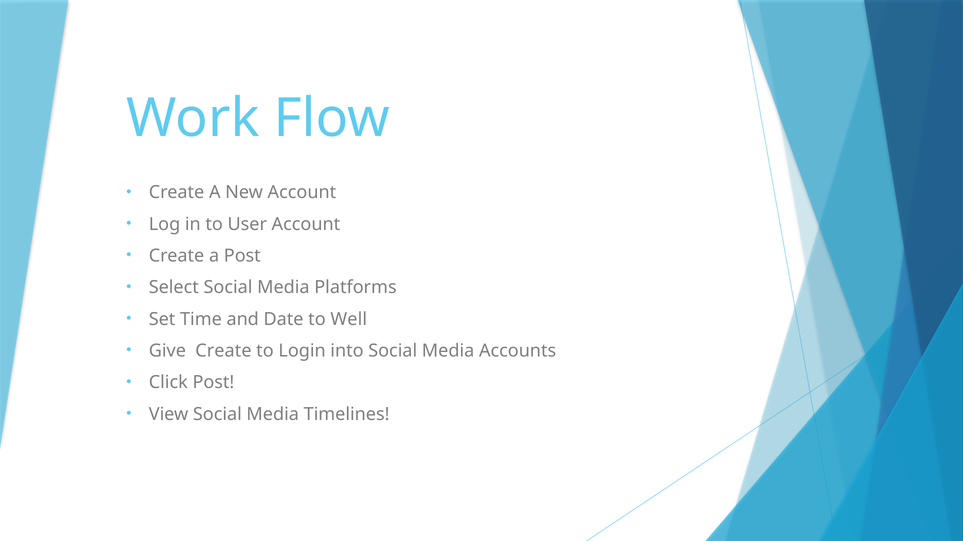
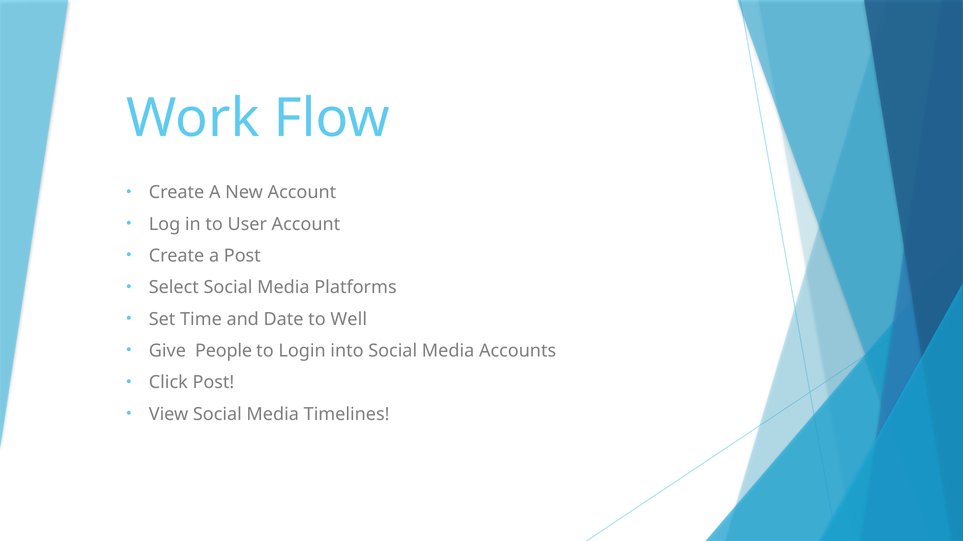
Give Create: Create -> People (224, 351)
